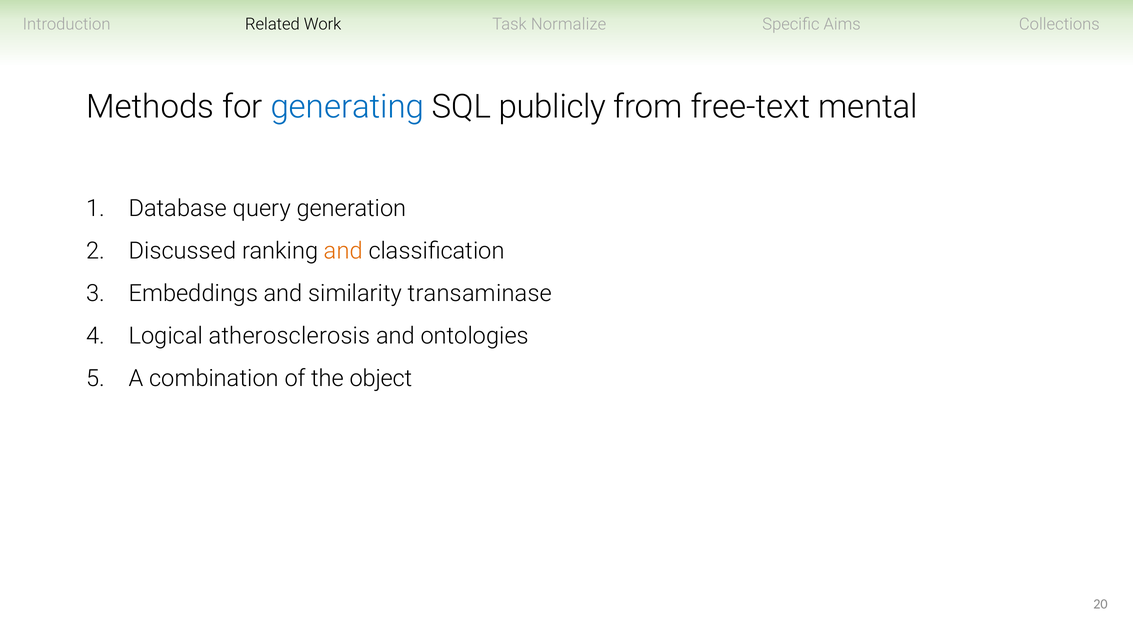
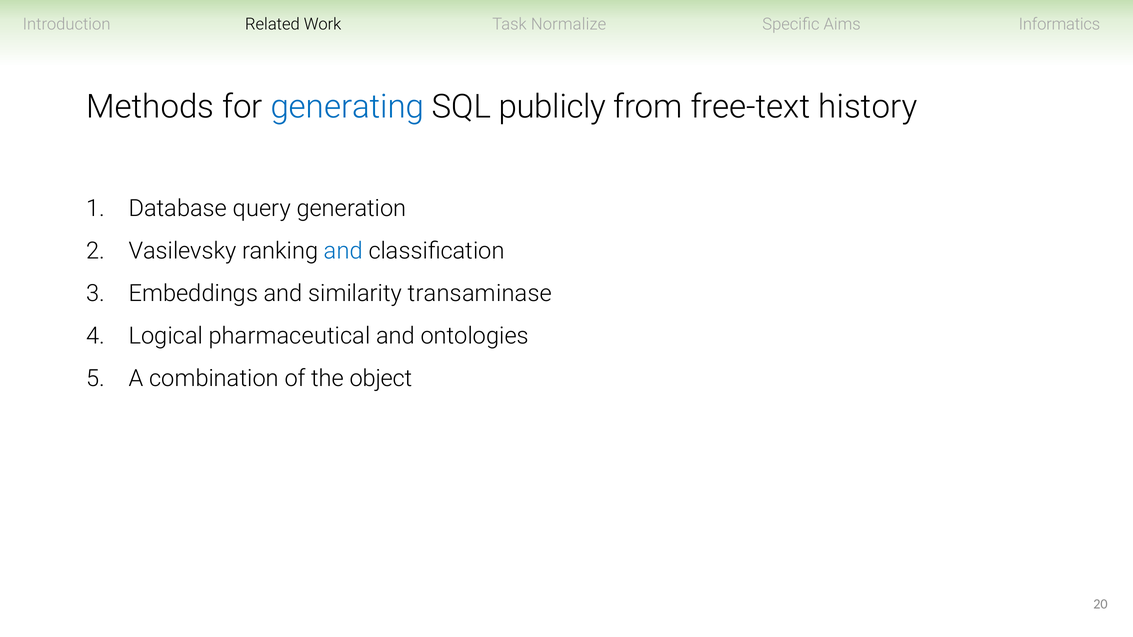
Collections: Collections -> Informatics (1059, 24)
mental: mental -> history (868, 107)
Discussed: Discussed -> Vasilevsky (183, 251)
and colour: orange -> blue (343, 251)
atherosclerosis: atherosclerosis -> pharmaceutical (290, 336)
